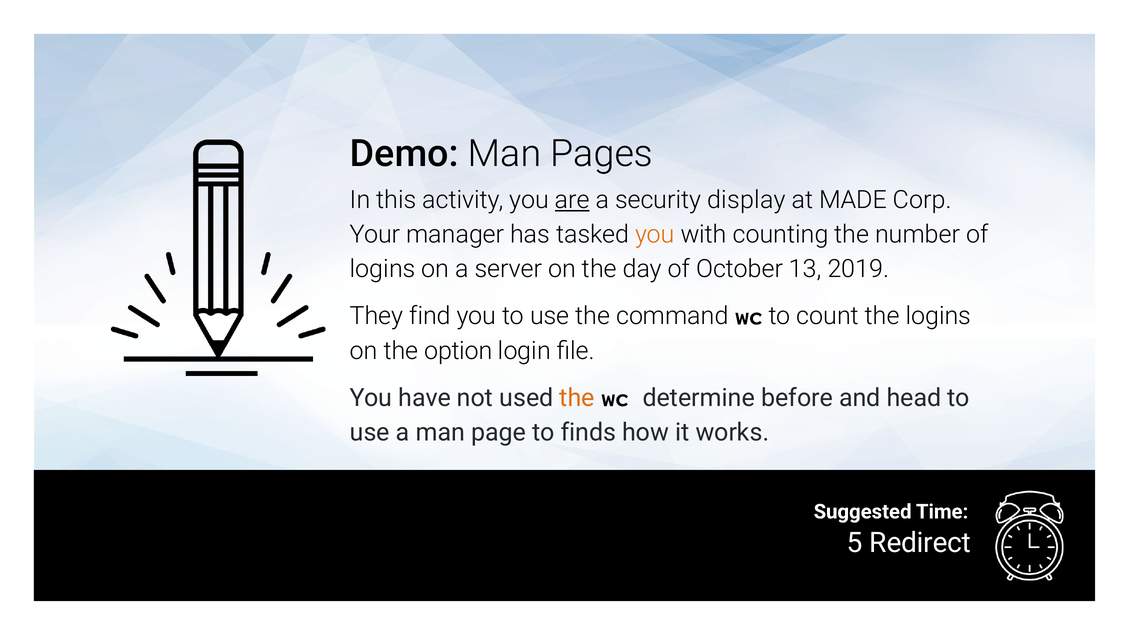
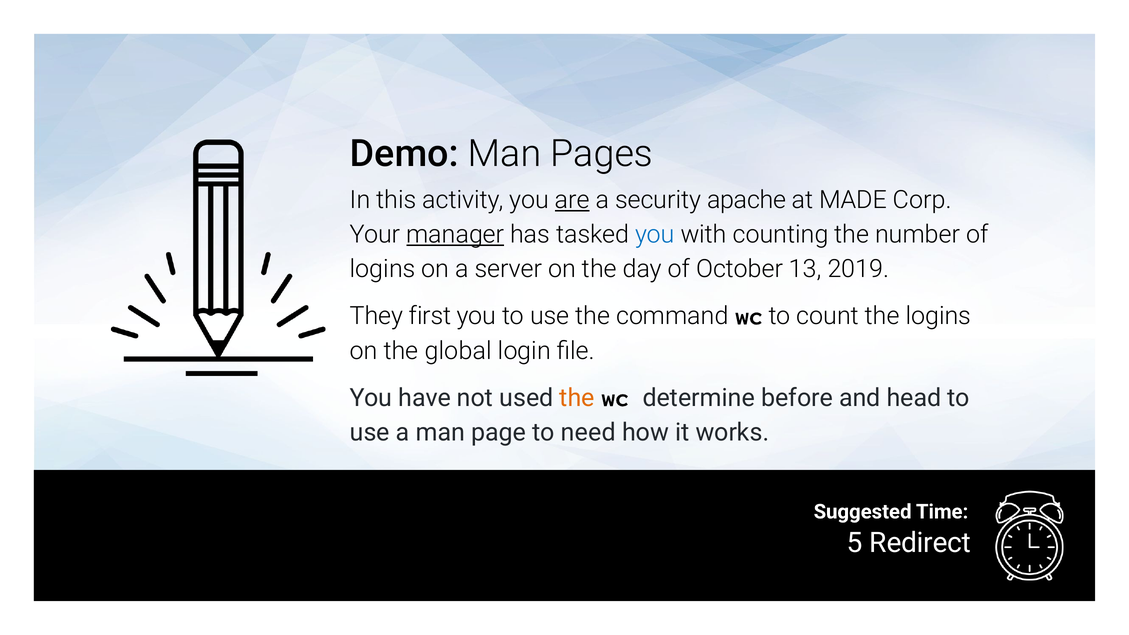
display: display -> apache (747, 200)
manager underline: none -> present (455, 235)
you colour: orange -> blue (655, 235)
find: find -> first (430, 316)
option: option -> global (458, 351)
finds: finds -> need (588, 432)
